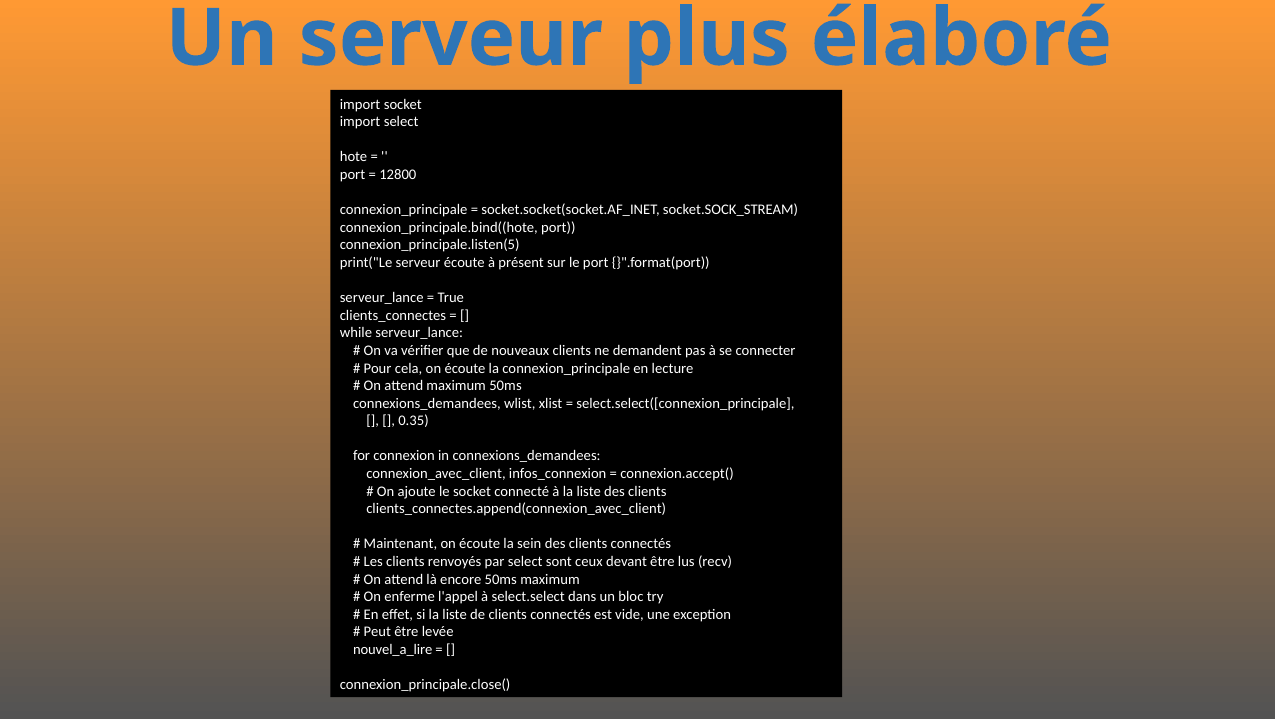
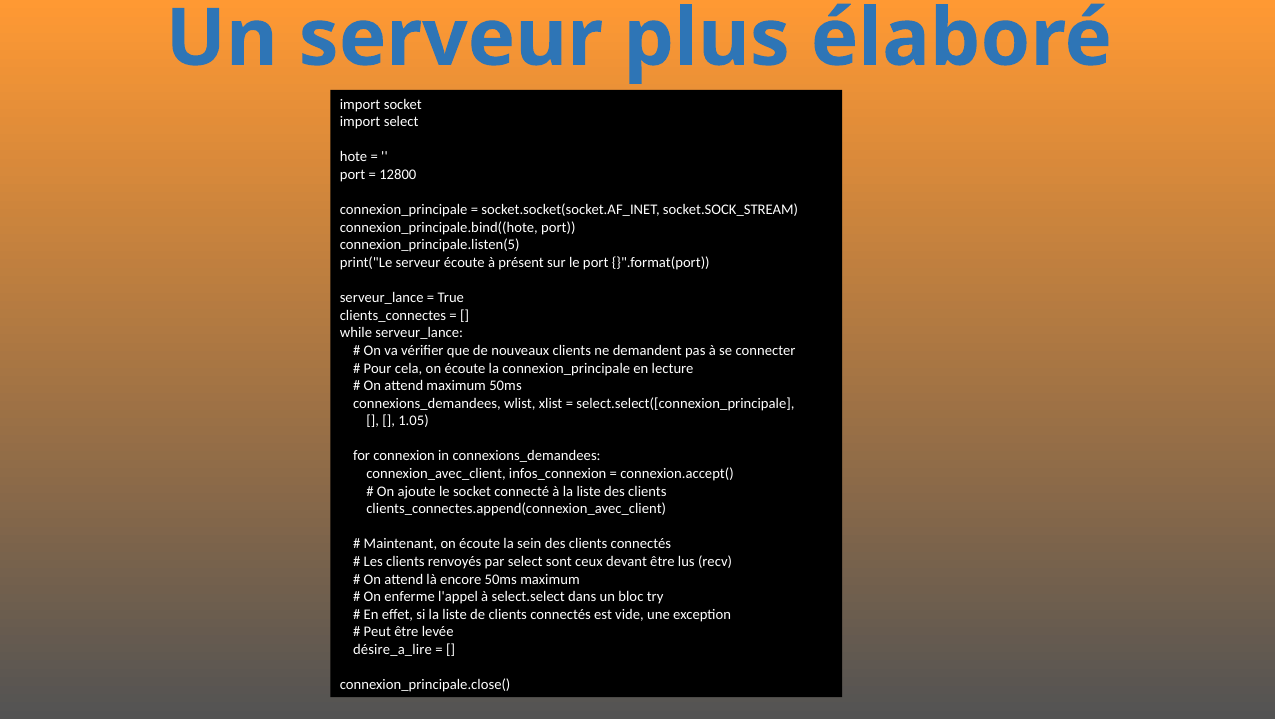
0.35: 0.35 -> 1.05 (414, 421)
nouvel_a_lire: nouvel_a_lire -> désire_a_lire (393, 649)
